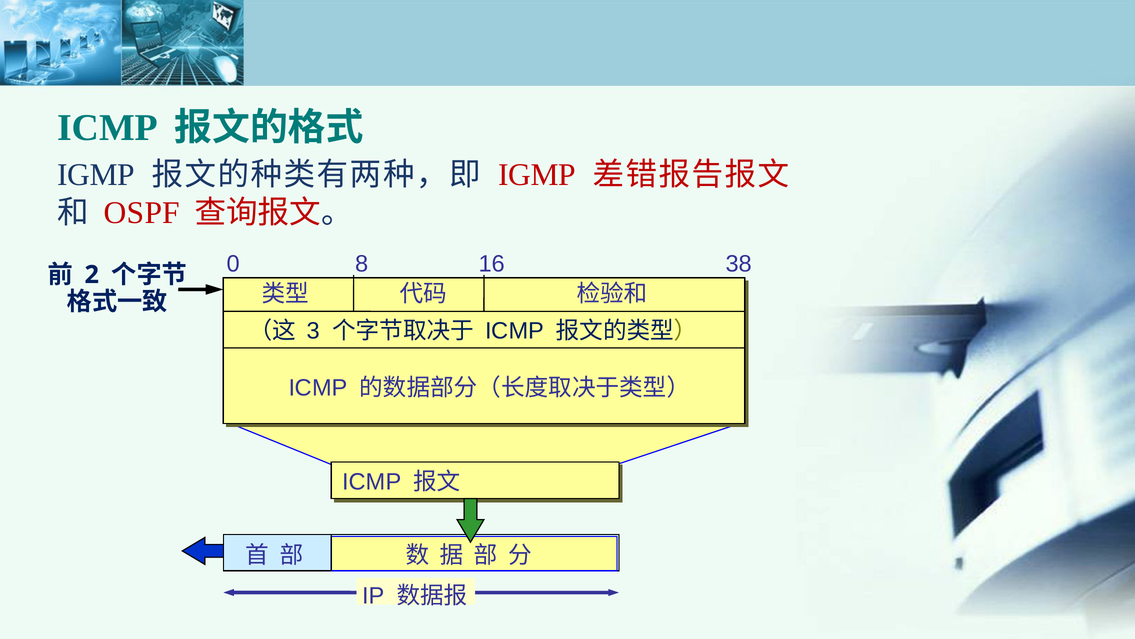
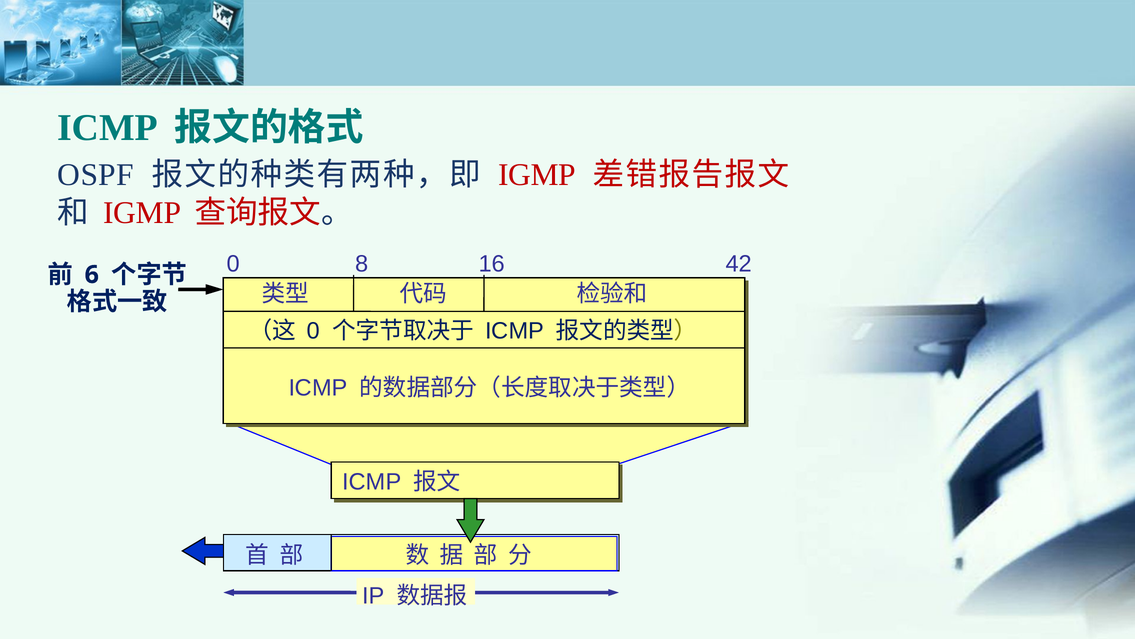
IGMP: IGMP -> OSPF (96, 175)
OSPF: OSPF -> IGMP (142, 213)
38: 38 -> 42 (739, 264)
2: 2 -> 6 (92, 275)
3: 3 -> 0 (313, 331)
